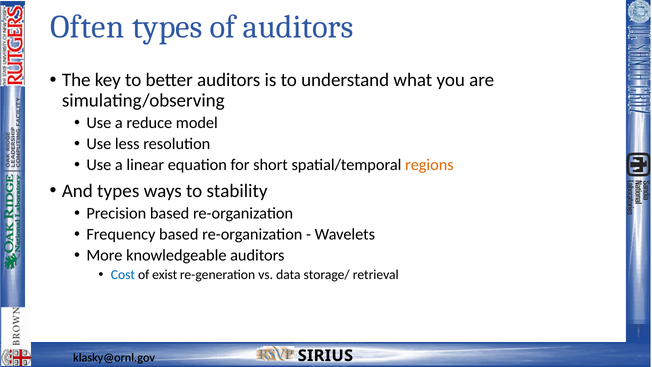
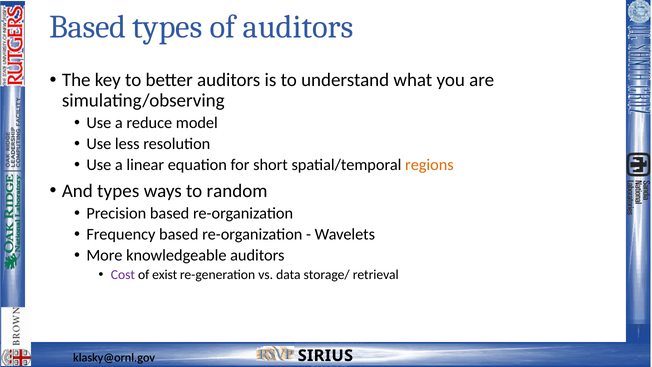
Often: Often -> Based (88, 27)
stability: stability -> random (237, 191)
Cost colour: blue -> purple (123, 275)
